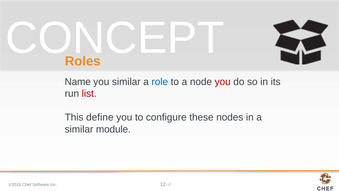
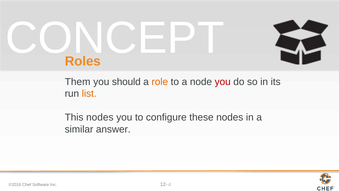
Name: Name -> Them (78, 82)
you similar: similar -> should (126, 82)
role colour: blue -> orange (160, 82)
list colour: red -> orange (89, 94)
This define: define -> nodes (100, 117)
module: module -> answer (113, 129)
